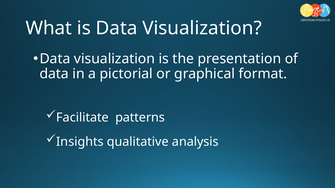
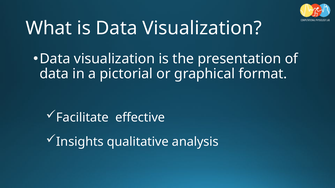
patterns: patterns -> effective (140, 118)
